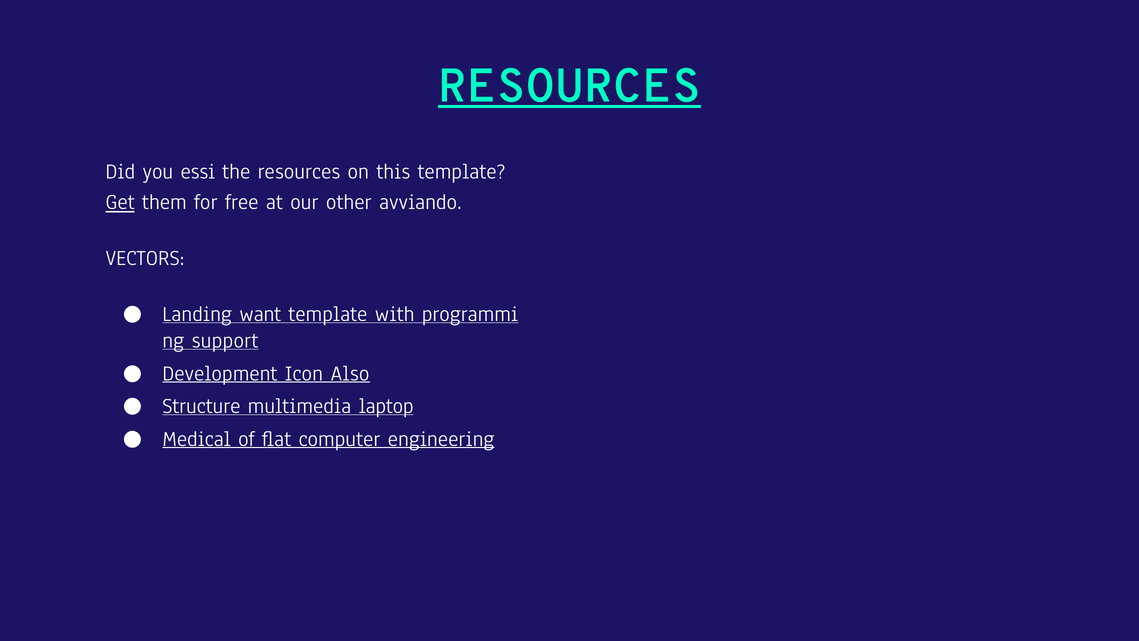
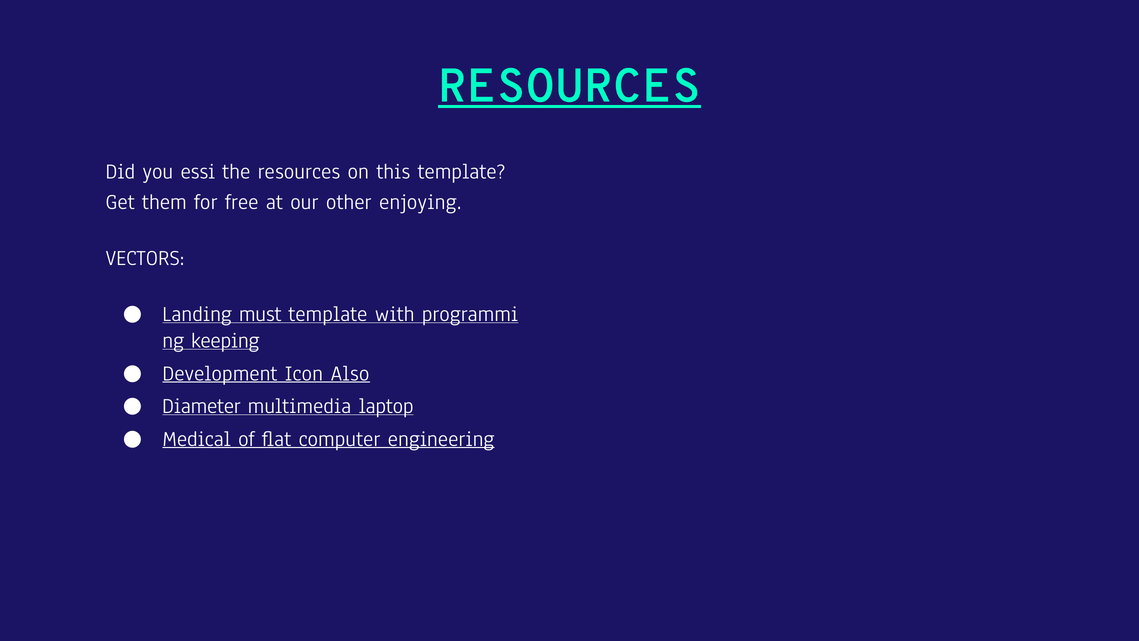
Get underline: present -> none (120, 202)
avviando: avviando -> enjoying (420, 202)
want: want -> must (260, 314)
support: support -> keeping (225, 340)
Structure: Structure -> Diameter (201, 406)
